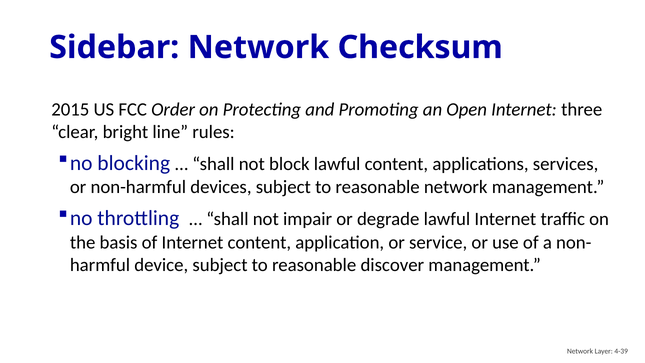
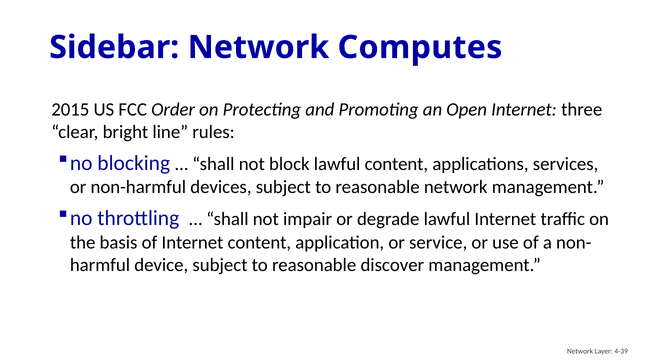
Checksum: Checksum -> Computes (420, 47)
